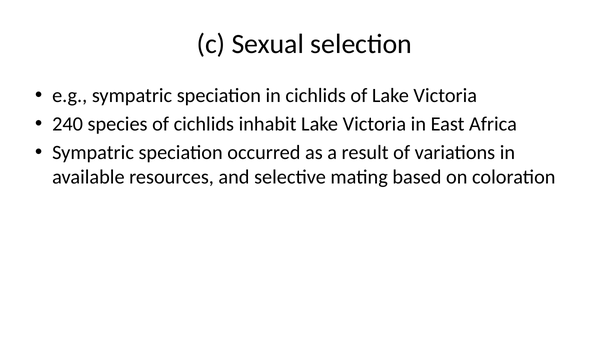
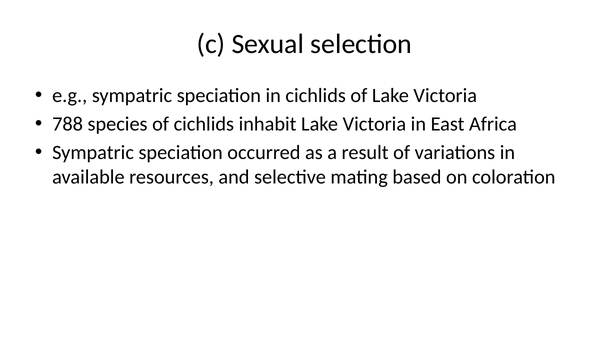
240: 240 -> 788 (68, 124)
